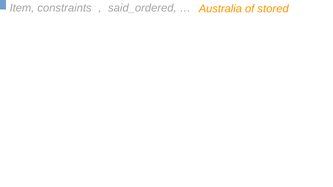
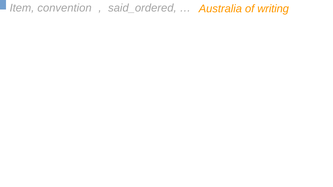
constraints: constraints -> convention (65, 8)
stored: stored -> writing (273, 9)
